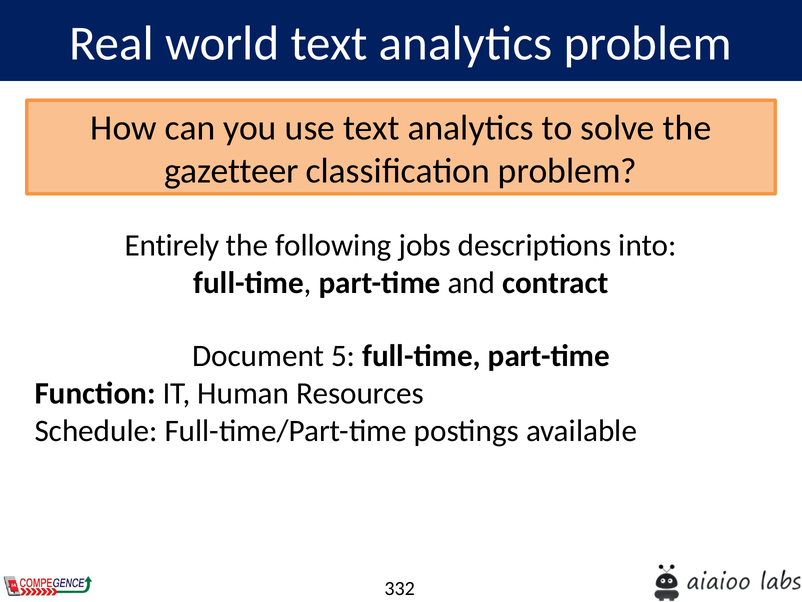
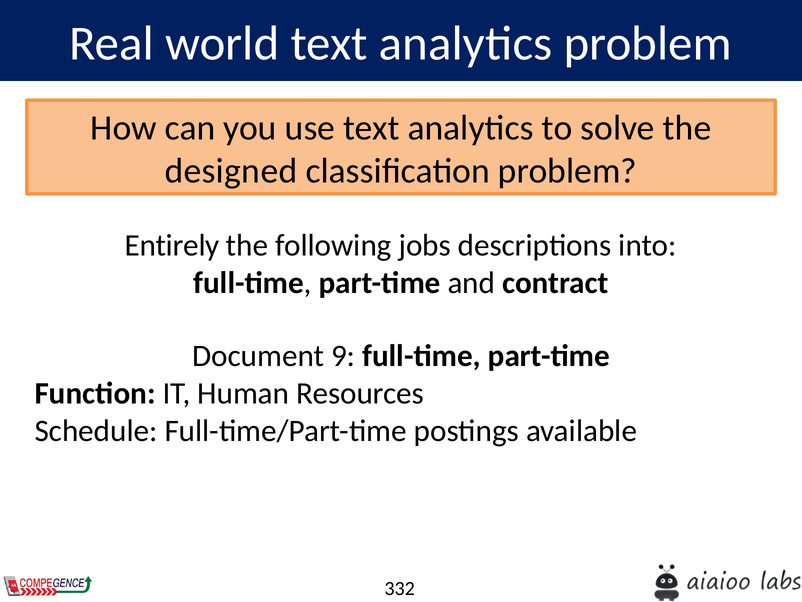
gazetteer: gazetteer -> designed (231, 171)
5: 5 -> 9 (343, 355)
